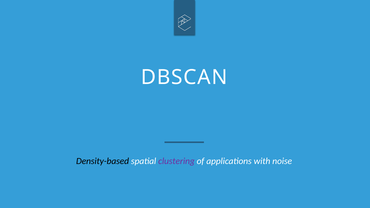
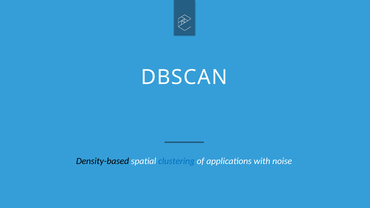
clustering colour: purple -> blue (176, 161)
